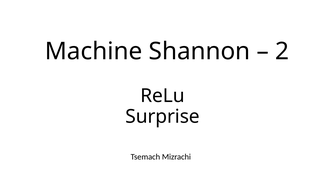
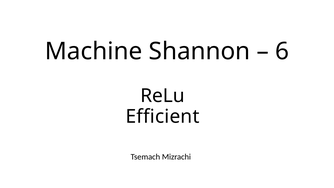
2: 2 -> 6 (282, 51)
Surprise: Surprise -> Efficient (162, 116)
